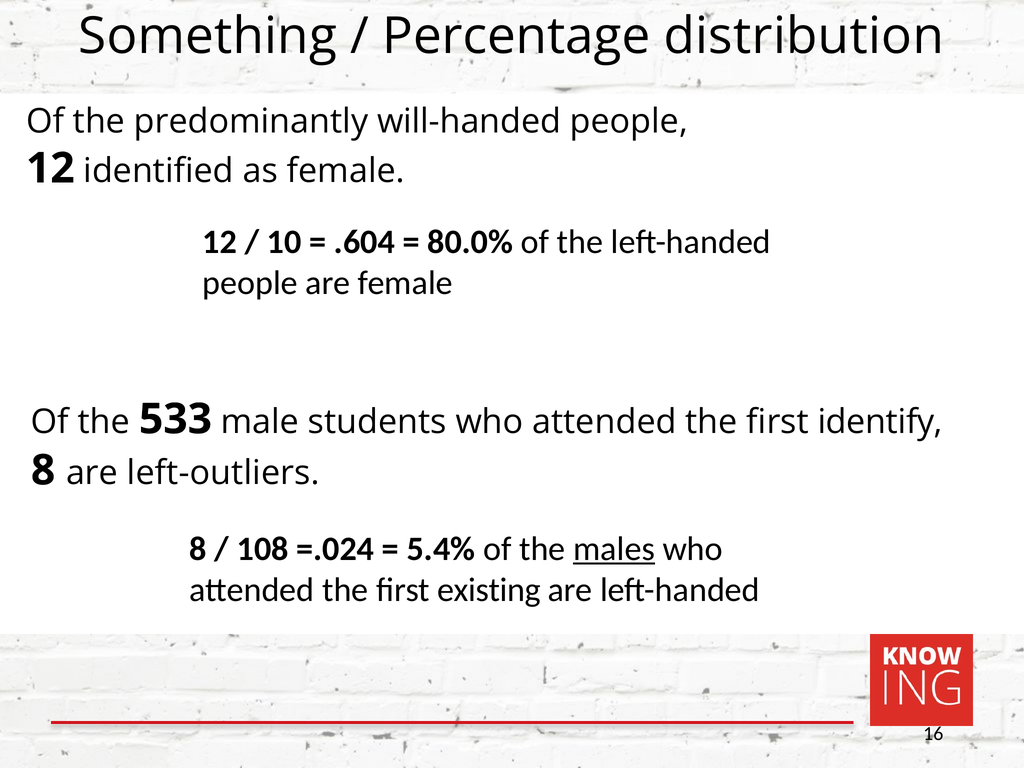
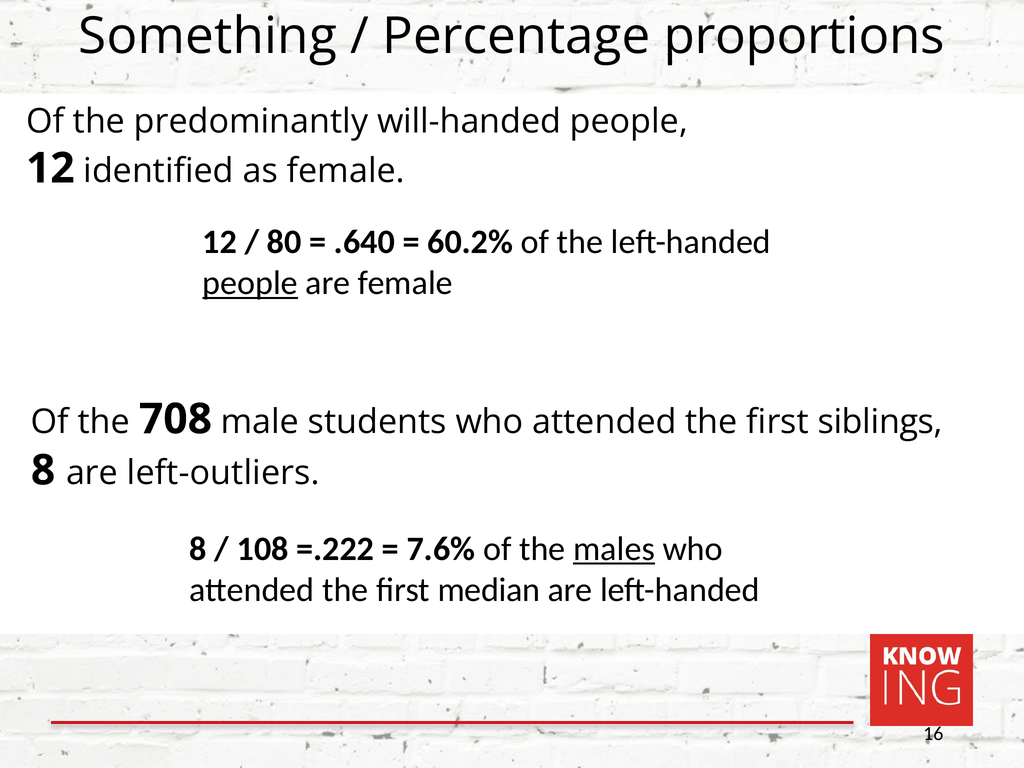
distribution: distribution -> proportions (804, 36)
10: 10 -> 80 (284, 242)
.604: .604 -> .640 (364, 242)
80.0%: 80.0% -> 60.2% (470, 242)
people underline: none -> present (250, 283)
533: 533 -> 708 (175, 419)
identify: identify -> siblings (880, 422)
=.024: =.024 -> =.222 (335, 549)
5.4%: 5.4% -> 7.6% (441, 549)
existing: existing -> median (489, 590)
